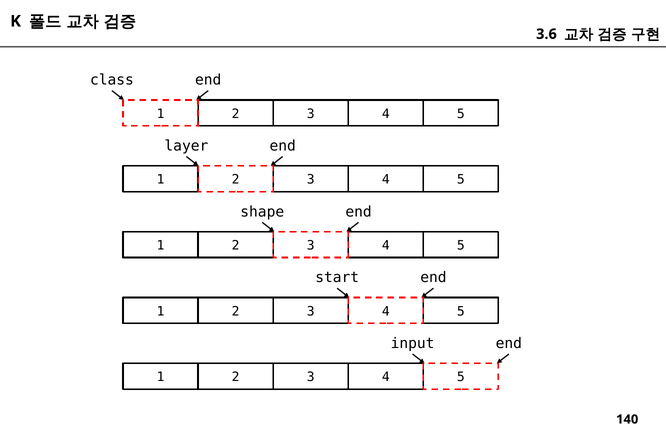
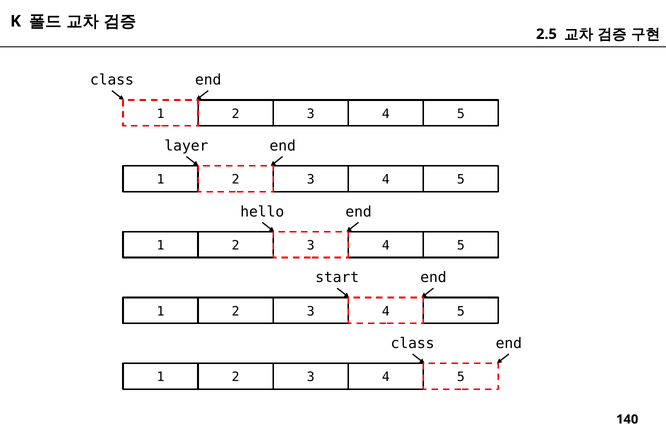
3.6: 3.6 -> 2.5 (546, 34)
shape: shape -> hello (262, 212)
input: input -> class (413, 344)
